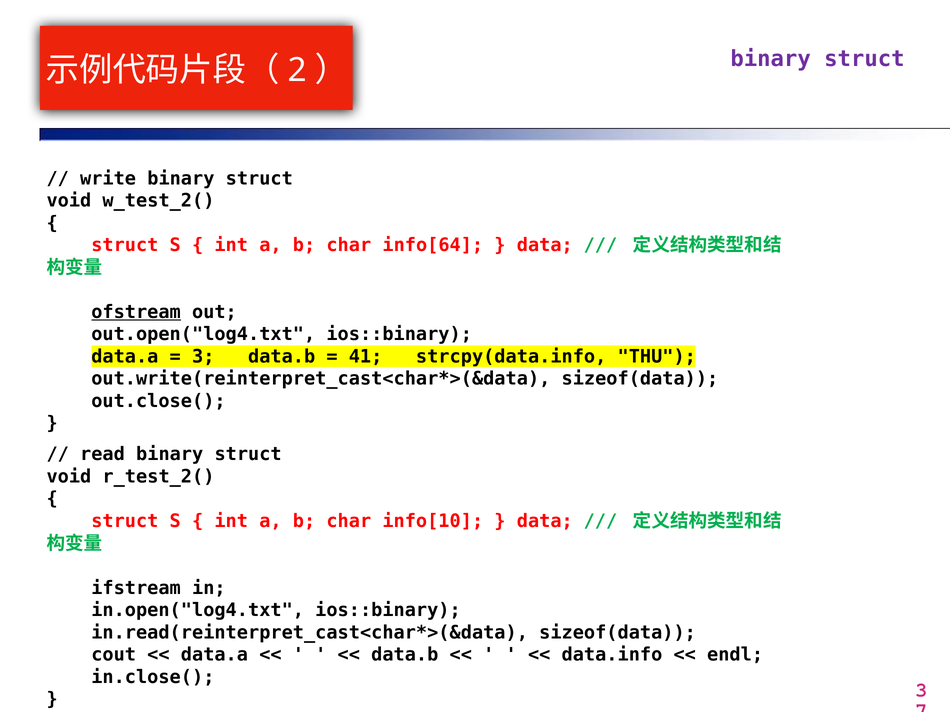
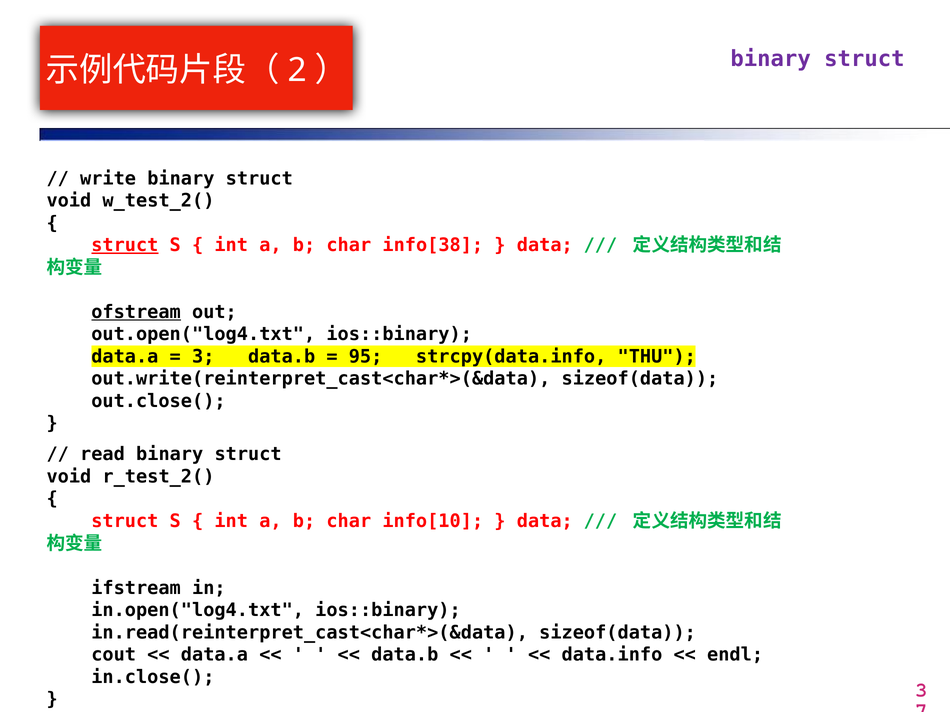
struct underline: none -> present (125, 245)
info[64: info[64 -> info[38 (433, 245)
41: 41 -> 95 (366, 357)
